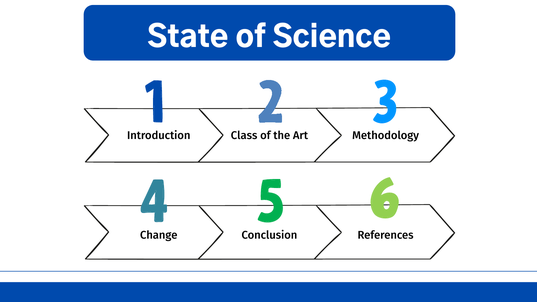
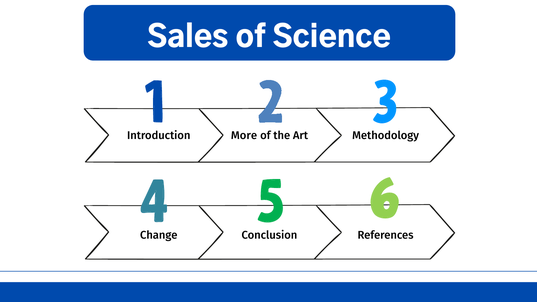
State: State -> Sales (188, 37)
Class: Class -> More (244, 136)
